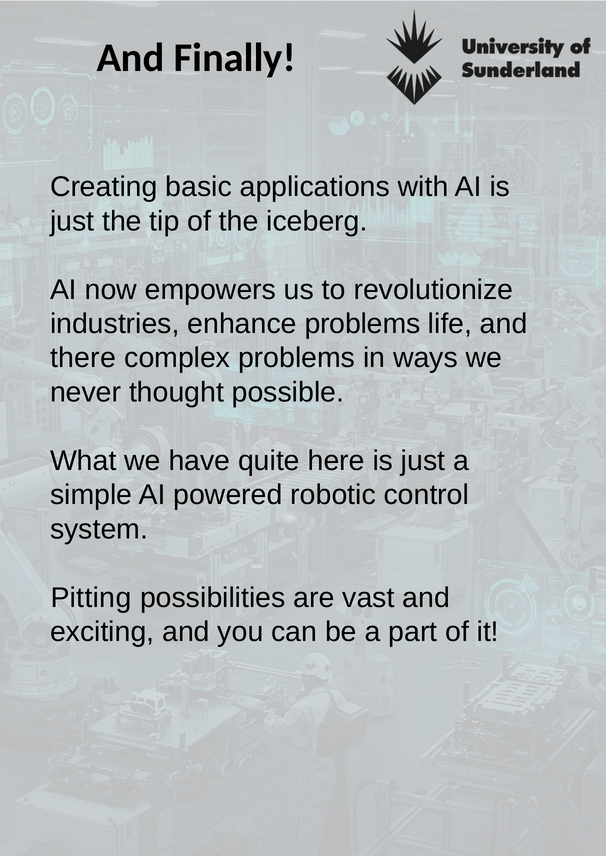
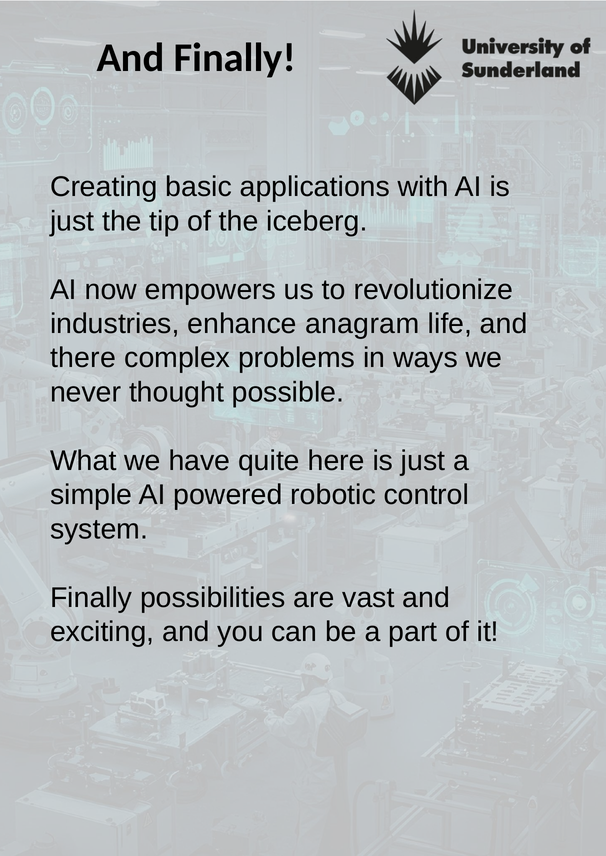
enhance problems: problems -> anagram (362, 324)
Pitting: Pitting -> Finally (91, 598)
